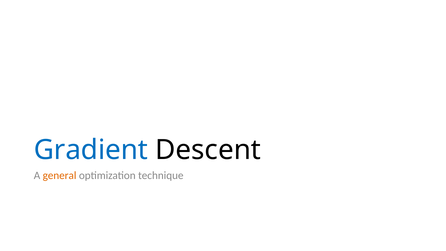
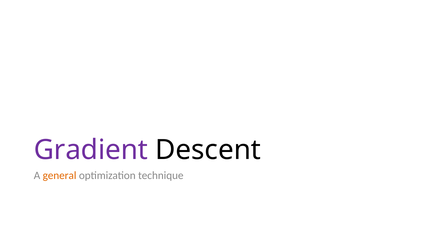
Gradient colour: blue -> purple (91, 150)
